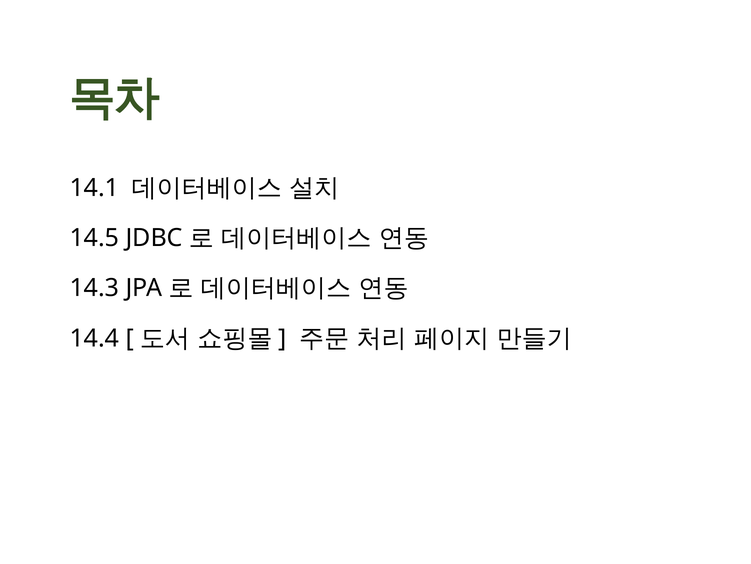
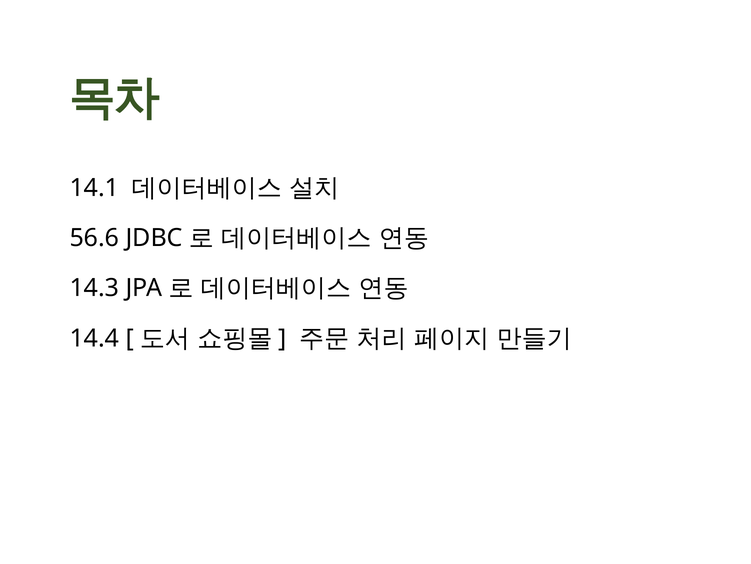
14.5: 14.5 -> 56.6 (94, 238)
